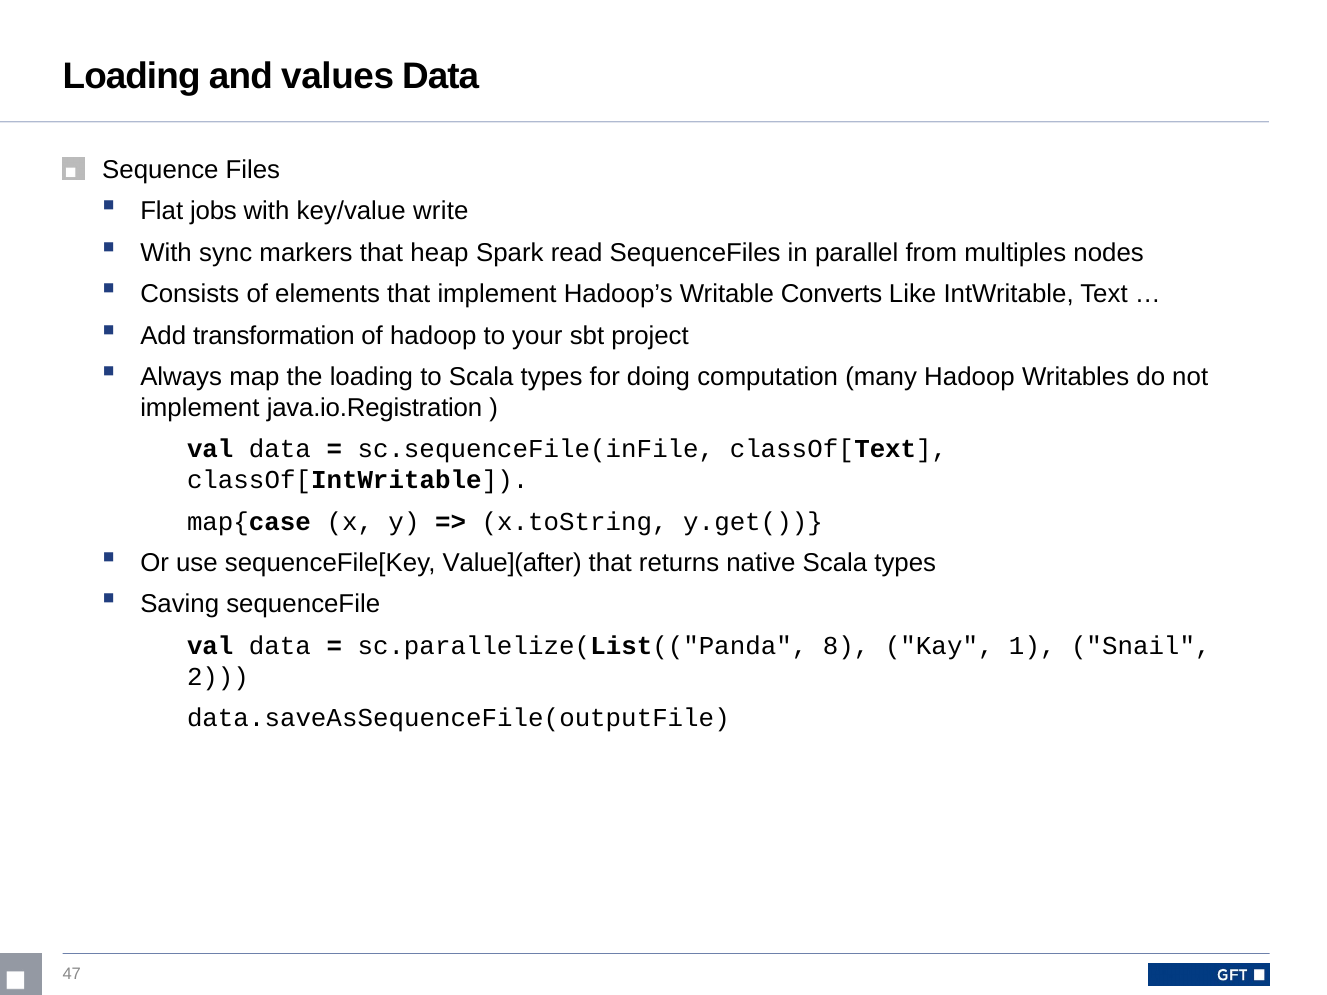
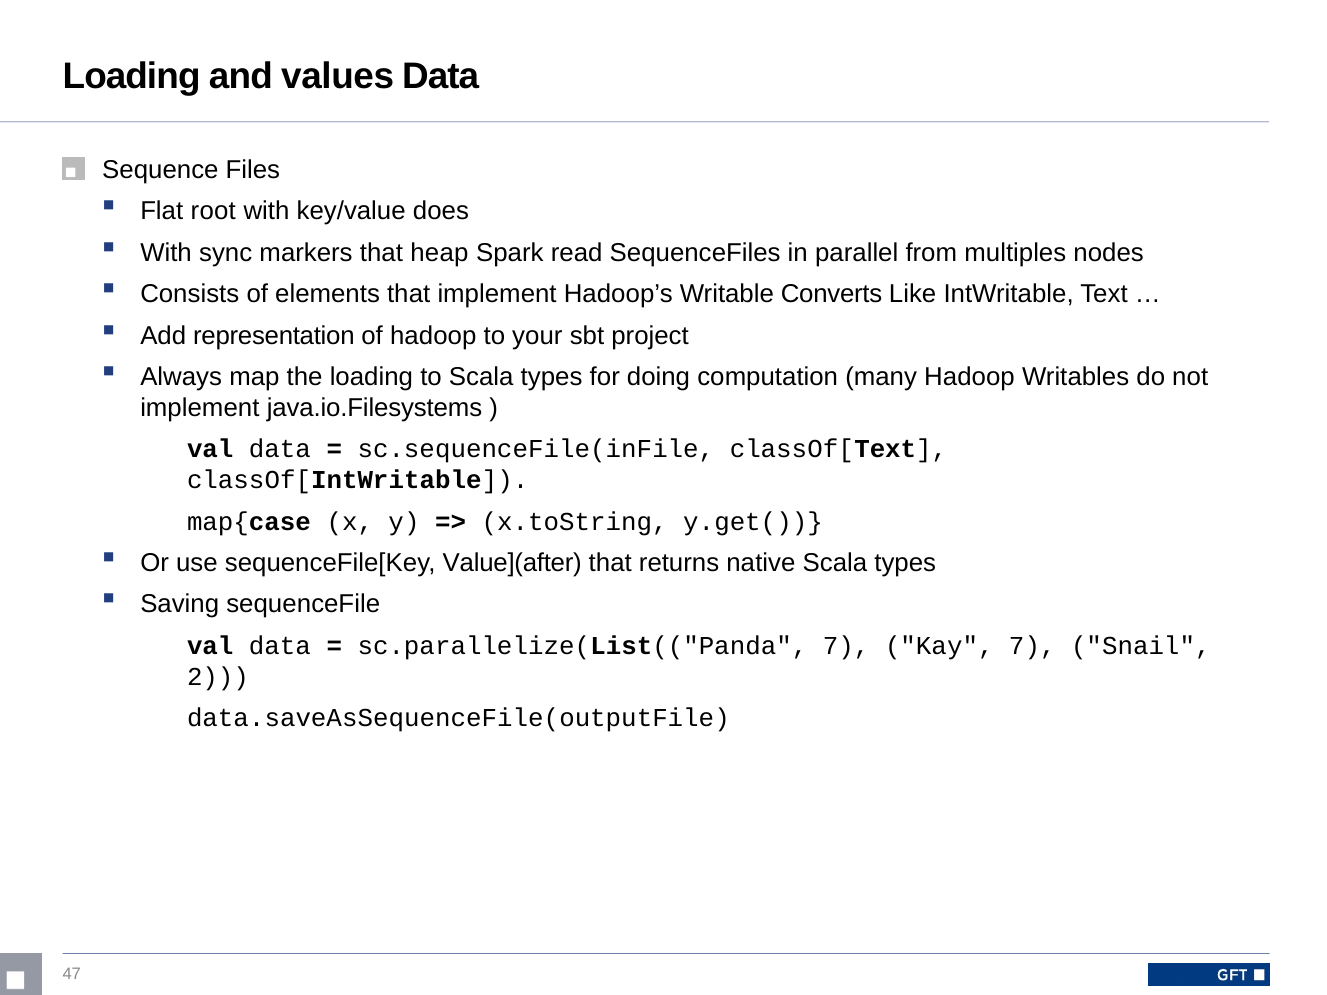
jobs: jobs -> root (213, 211)
write: write -> does (441, 211)
transformation: transformation -> representation (274, 336)
java.io.Registration: java.io.Registration -> java.io.Filesystems (374, 408)
sc.parallelize(List(("Panda 8: 8 -> 7 (846, 646)
Kay 1: 1 -> 7 (1032, 646)
